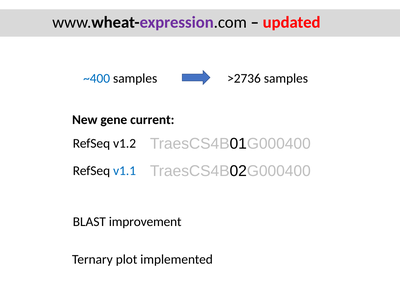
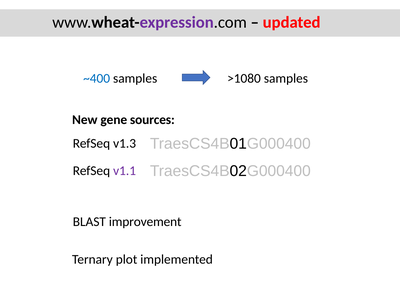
>2736: >2736 -> >1080 (244, 78)
current: current -> sources (152, 120)
v1.2: v1.2 -> v1.3 (125, 143)
v1.1 colour: blue -> purple (125, 171)
